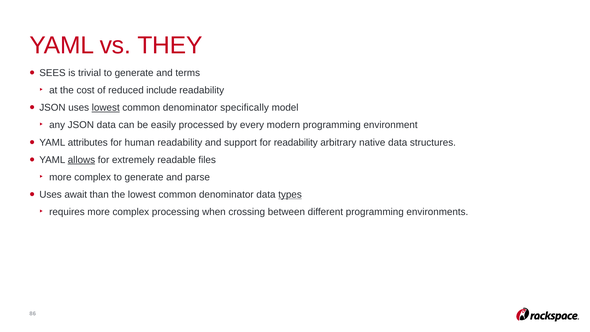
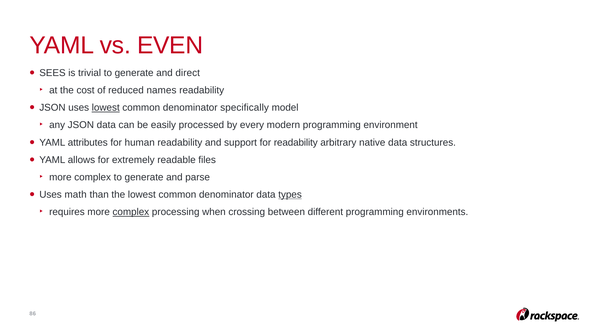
THEY: THEY -> EVEN (170, 45)
terms: terms -> direct (188, 73)
include: include -> names (161, 90)
allows underline: present -> none (81, 160)
await: await -> math (76, 195)
complex underline: none -> present (131, 212)
